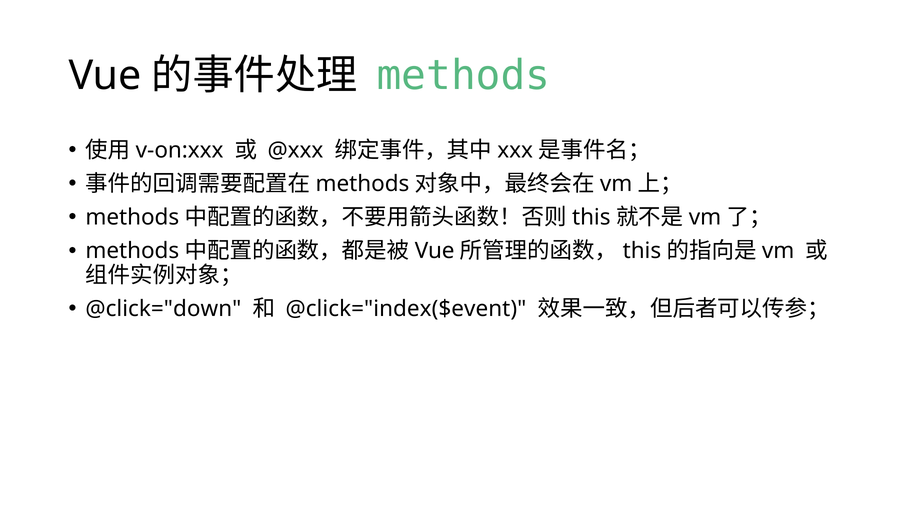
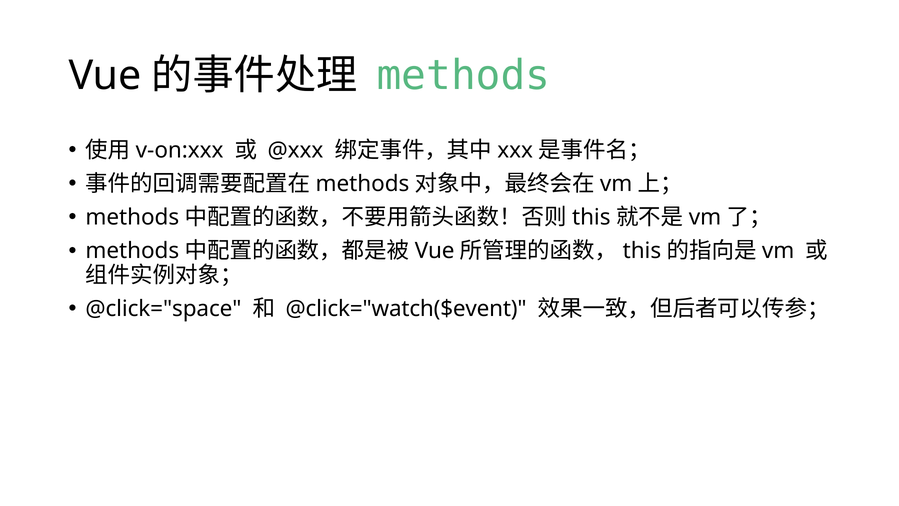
@click="down: @click="down -> @click="space (163, 309)
@click="index($event: @click="index($event -> @click="watch($event (406, 309)
